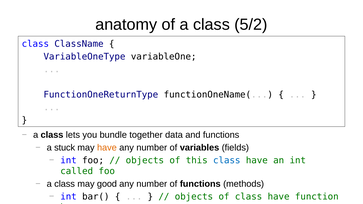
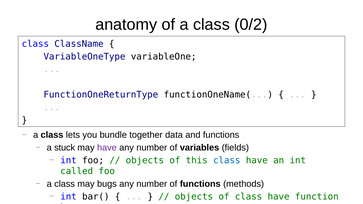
5/2: 5/2 -> 0/2 (251, 24)
have colour: orange -> purple (107, 148)
good: good -> bugs (107, 184)
